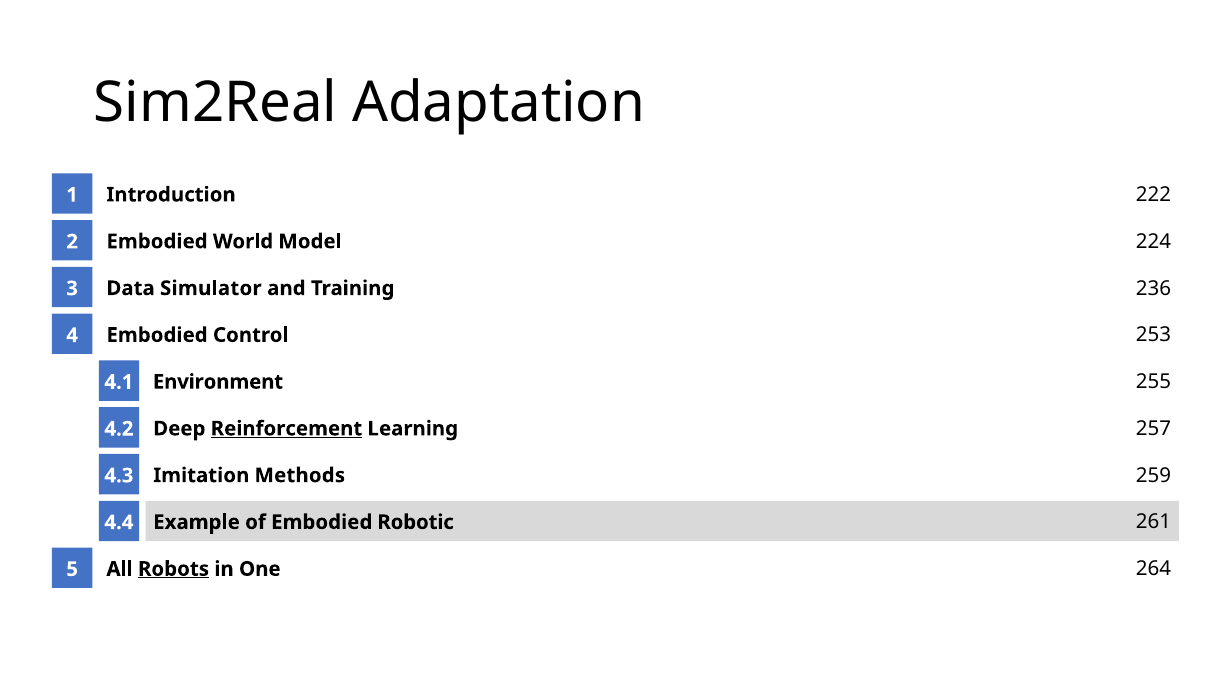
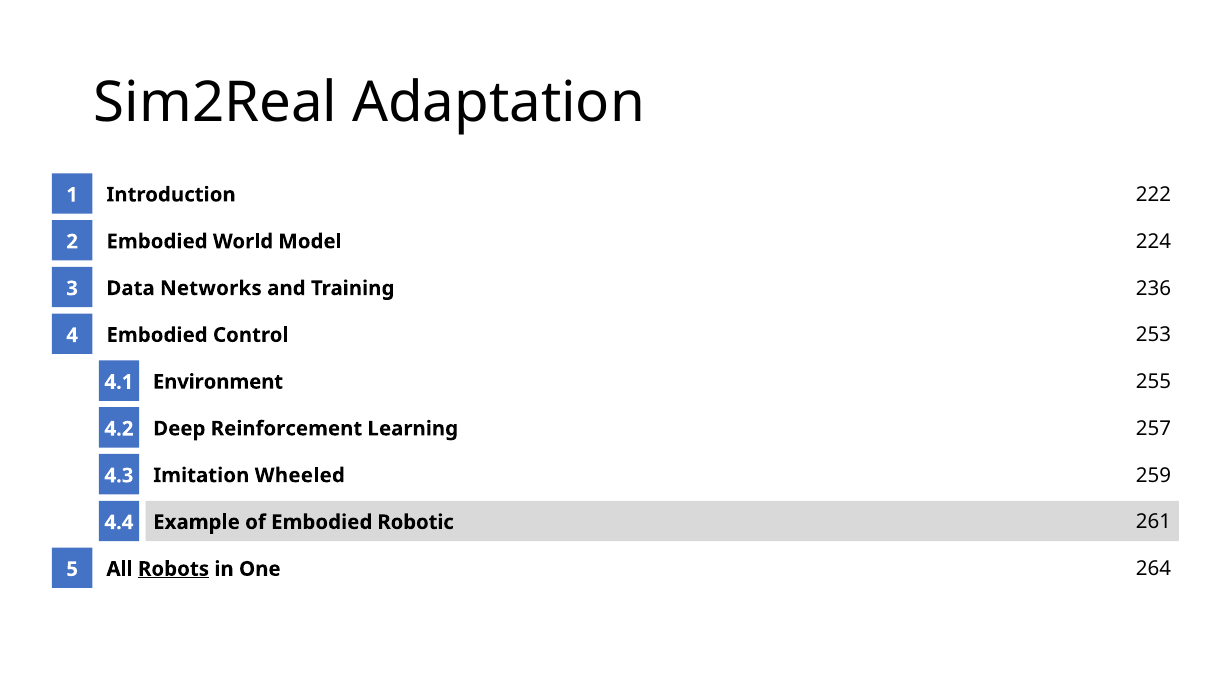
Simulator: Simulator -> Networks (211, 288)
Reinforcement underline: present -> none (286, 429)
Methods: Methods -> Wheeled (300, 476)
